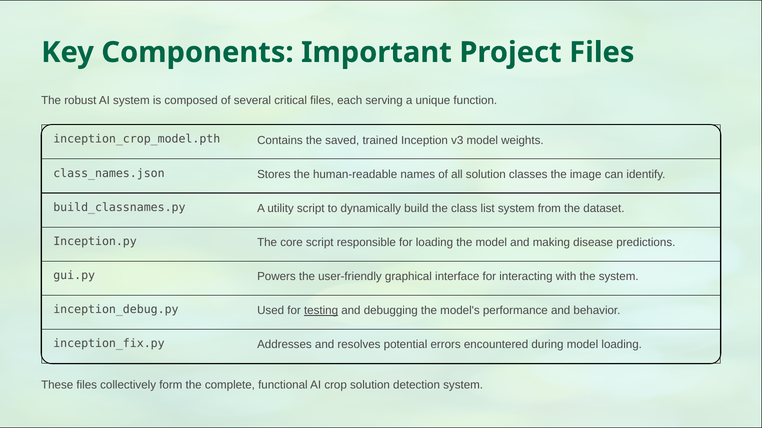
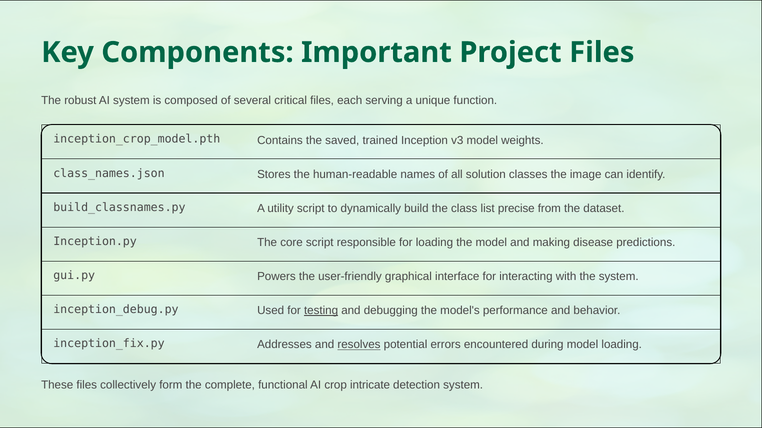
list system: system -> precise (516, 209)
resolves underline: none -> present (359, 345)
crop solution: solution -> intricate (370, 385)
